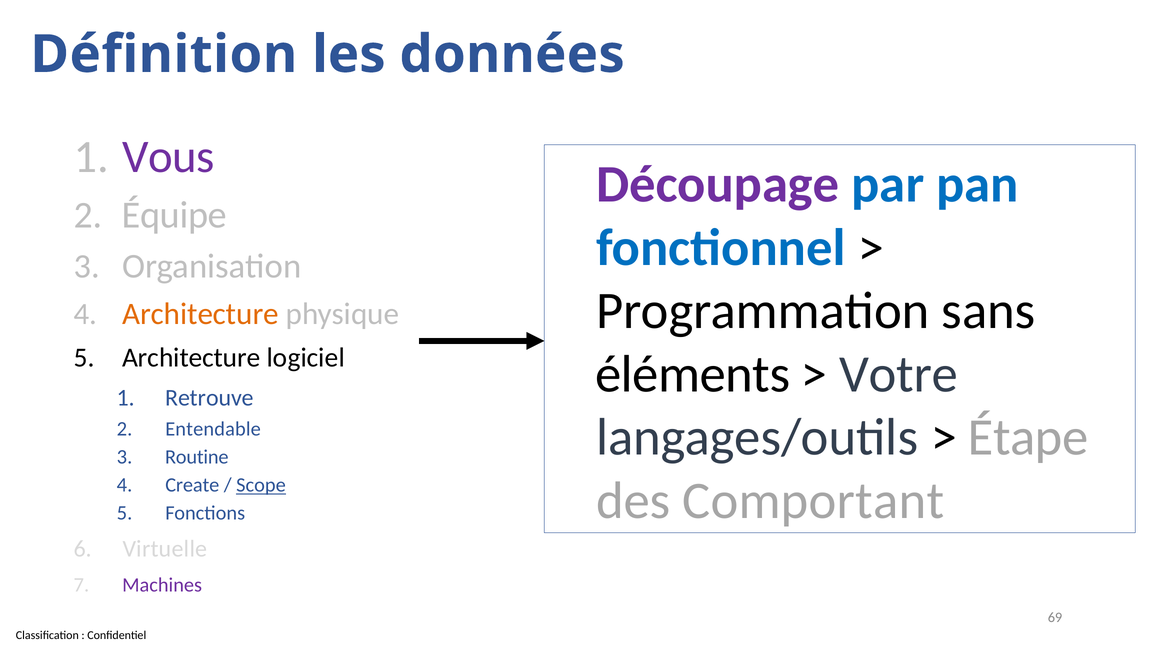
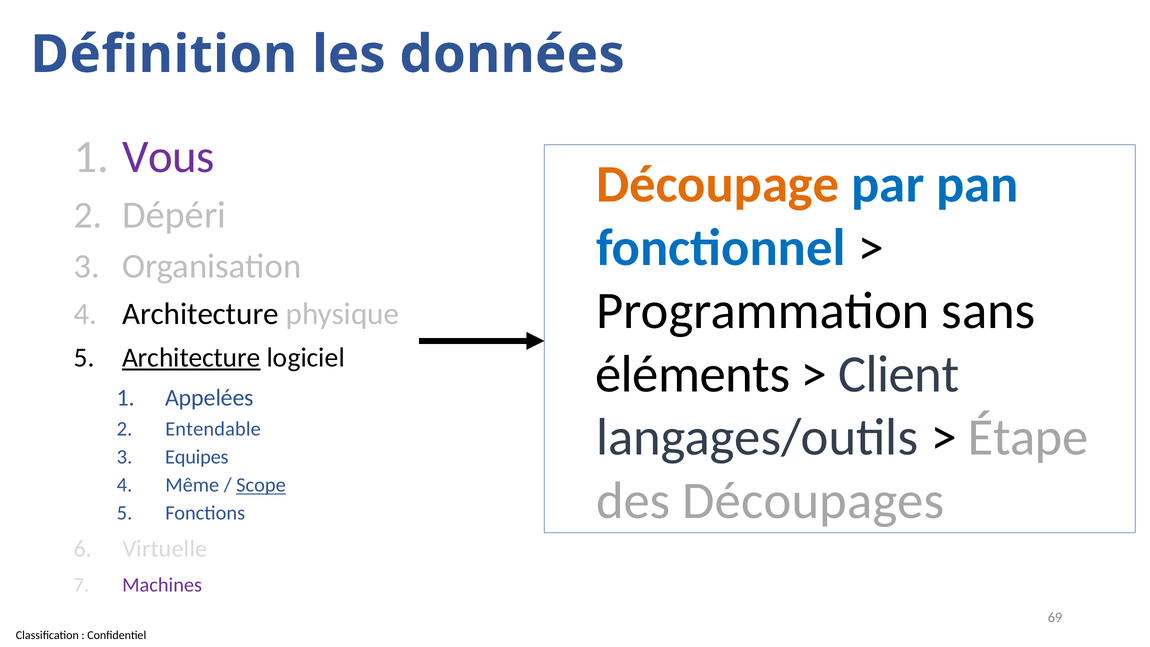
Découpage colour: purple -> orange (718, 184)
Équipe: Équipe -> Dépéri (174, 215)
Architecture colour: orange -> black (200, 314)
Architecture underline: none -> present (191, 358)
Votre: Votre -> Client (899, 374)
Retrouve: Retrouve -> Appelées (209, 398)
Routine: Routine -> Equipes (197, 457)
Create: Create -> Même (192, 485)
Comportant: Comportant -> Découpages (813, 501)
